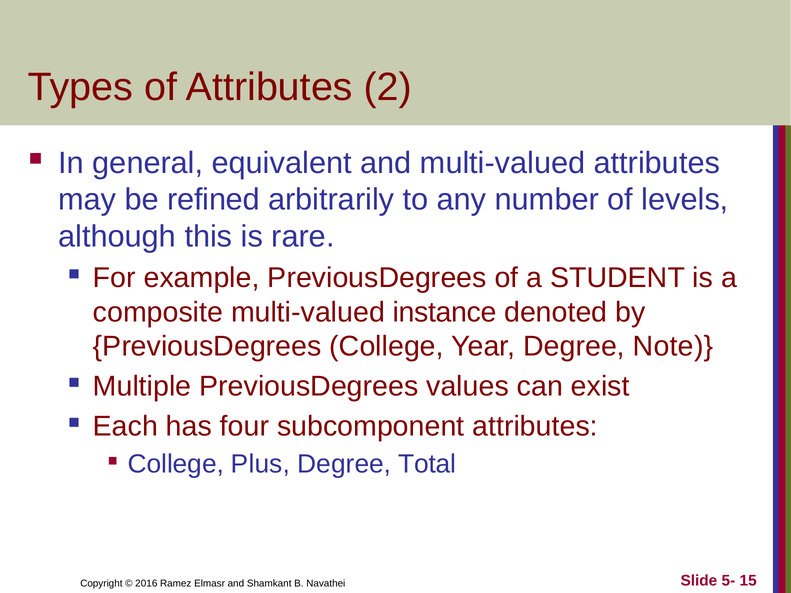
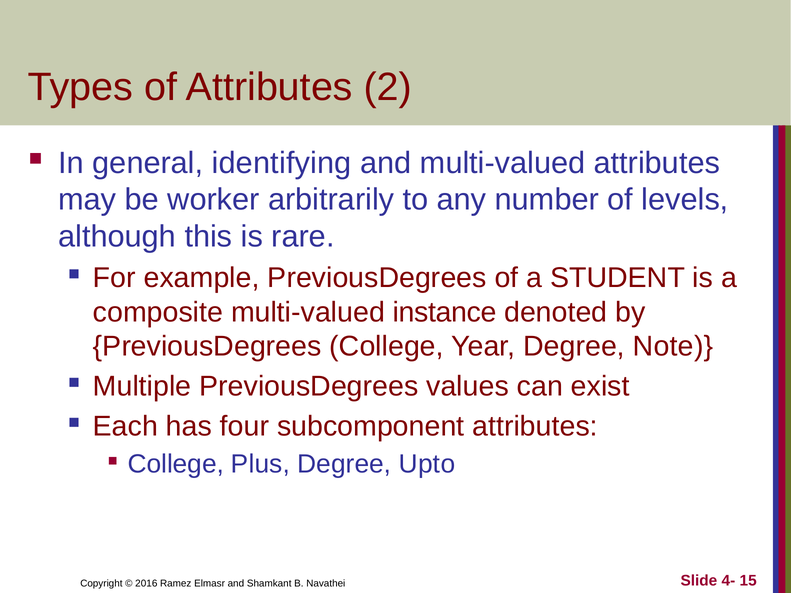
equivalent: equivalent -> identifying (282, 163)
refined: refined -> worker (214, 200)
Total: Total -> Upto (427, 464)
5-: 5- -> 4- (728, 581)
